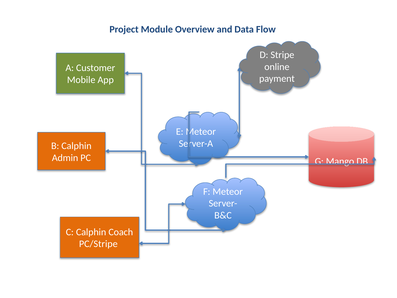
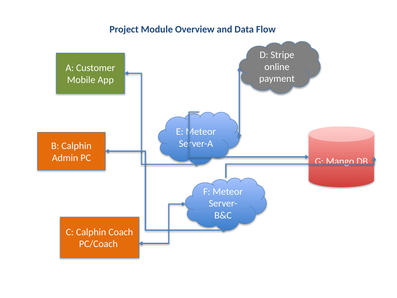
PC/Stripe: PC/Stripe -> PC/Coach (98, 244)
